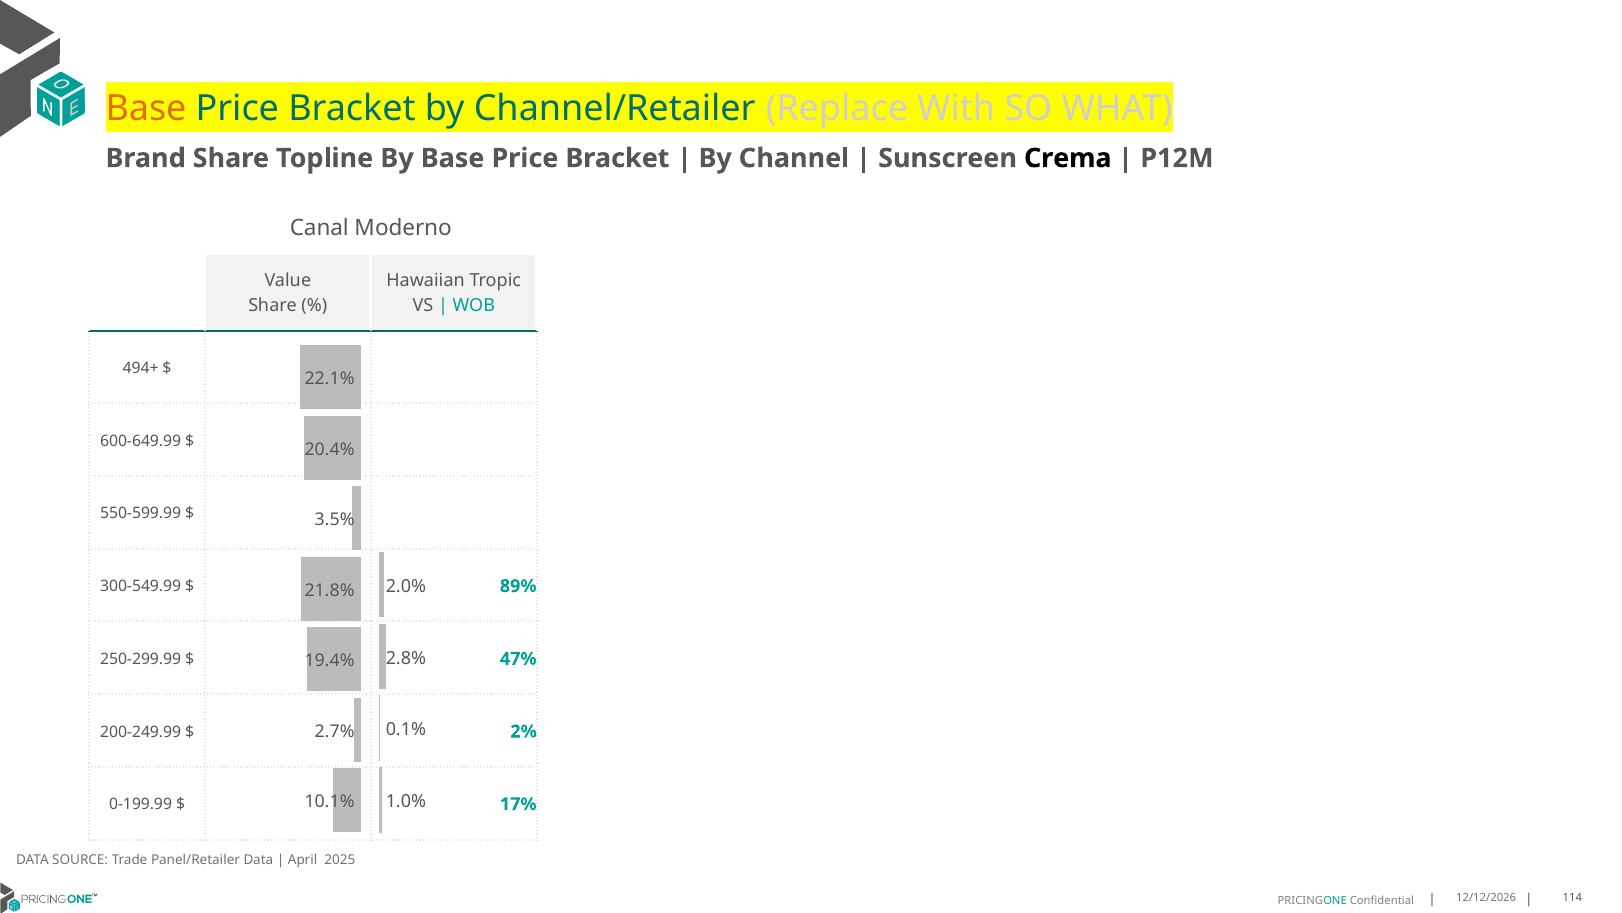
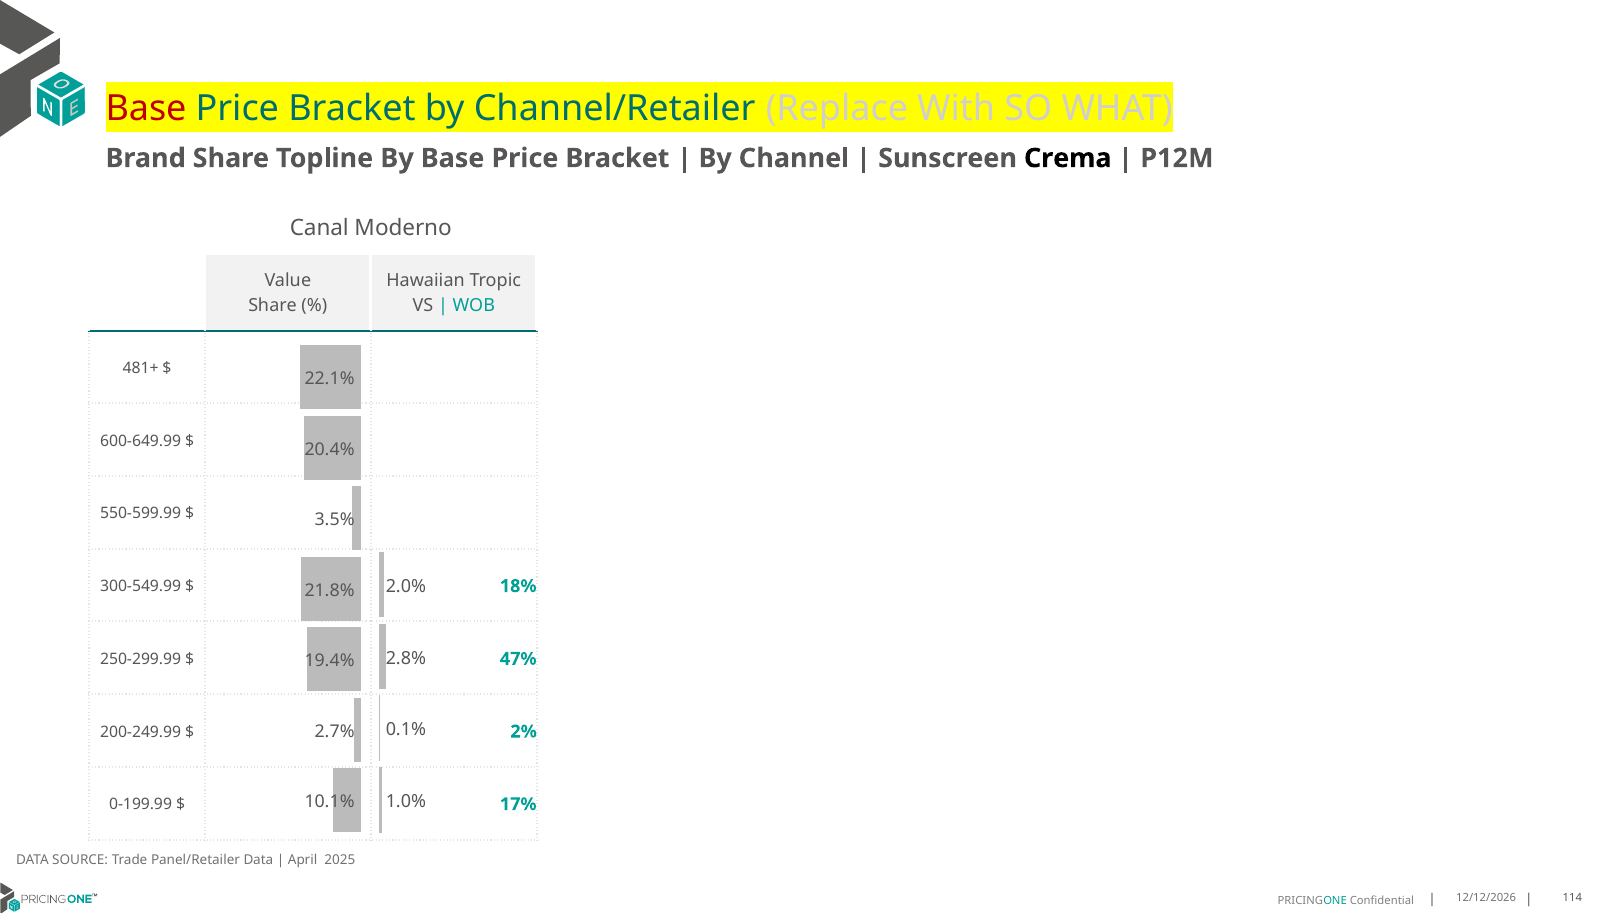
Base colour: orange -> red (146, 109)
494+: 494+ -> 481+ (141, 368)
89%: 89% -> 18% (518, 586)
